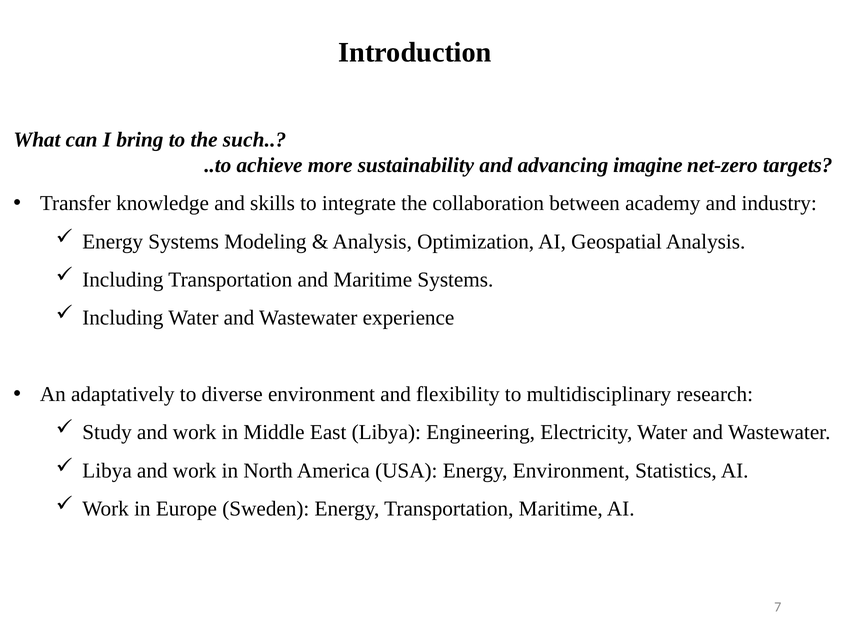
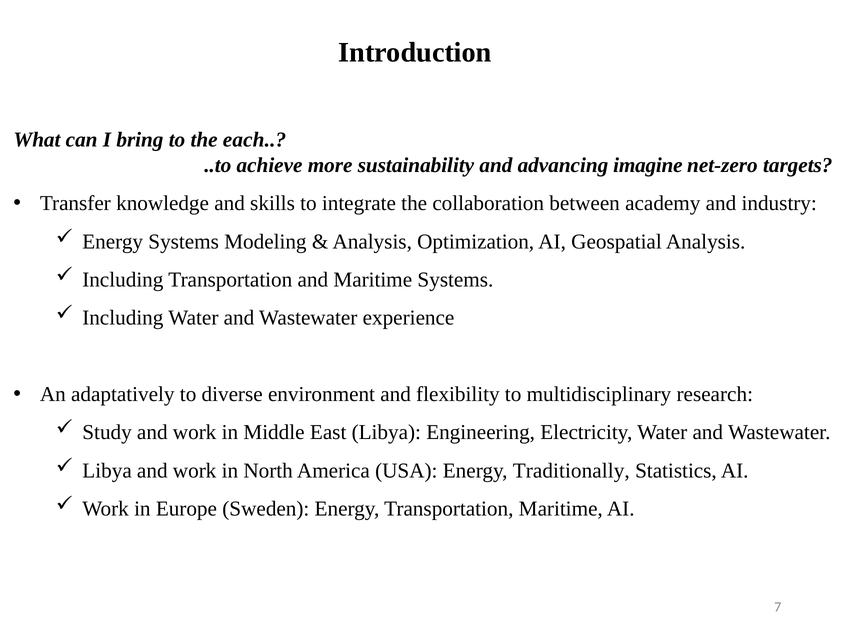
such: such -> each (255, 140)
Energy Environment: Environment -> Traditionally (571, 471)
